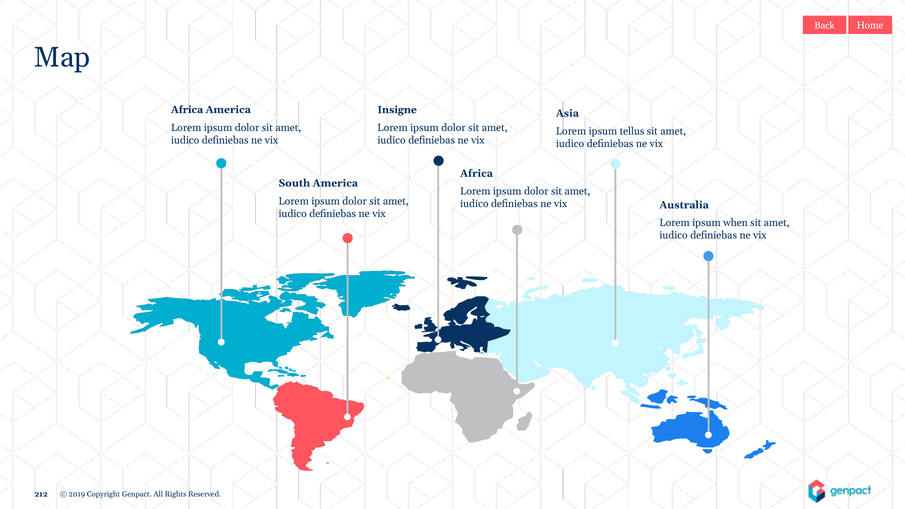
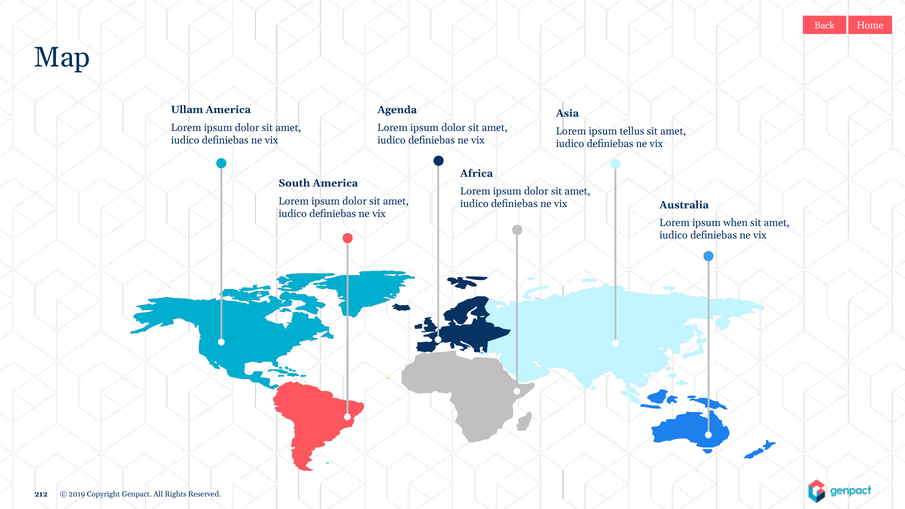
Africa: Africa -> Ullam (187, 110)
Insigne: Insigne -> Agenda (397, 110)
